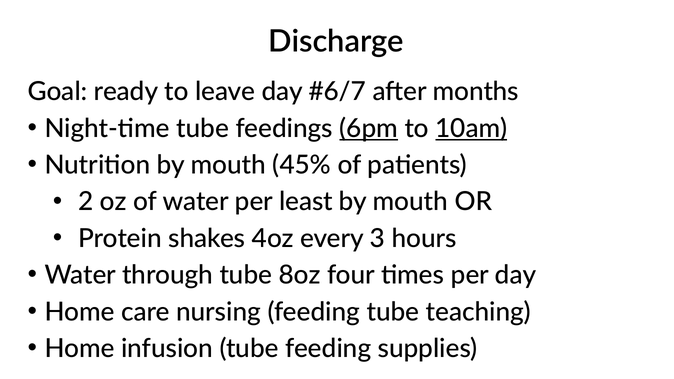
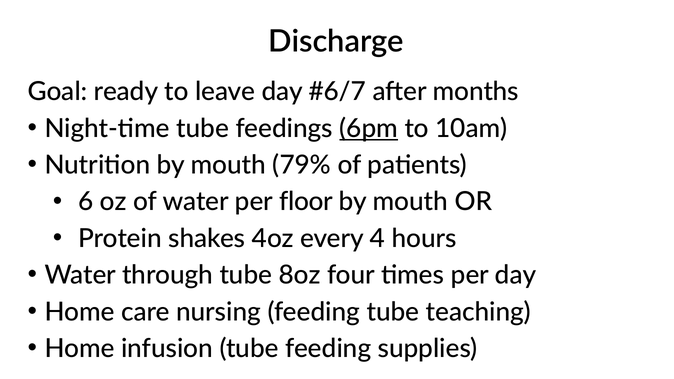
10am underline: present -> none (471, 128)
45%: 45% -> 79% (302, 165)
2: 2 -> 6 (86, 202)
least: least -> floor (306, 202)
3: 3 -> 4 (377, 239)
